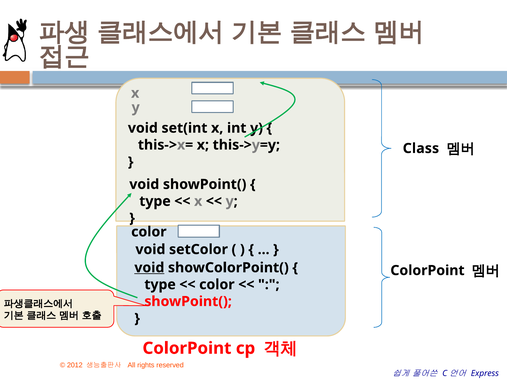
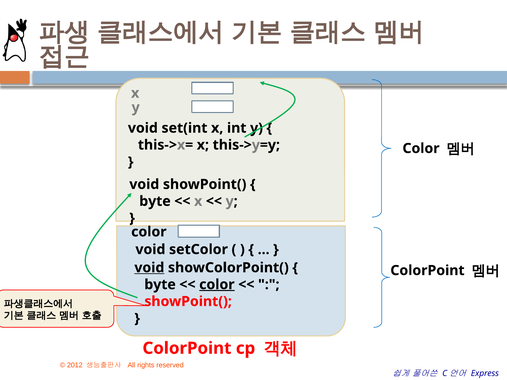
Class: Class -> Color (421, 148)
type: type -> byte (155, 201)
type: type -> byte (160, 285)
color underline: none -> present (217, 285)
